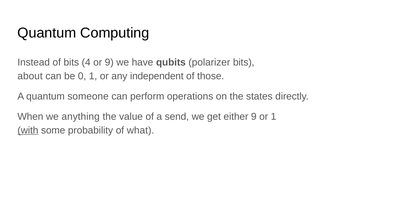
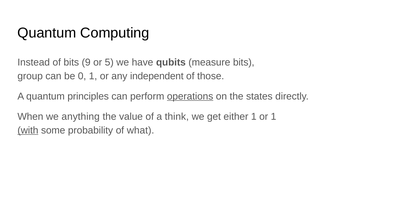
4: 4 -> 9 (86, 62)
or 9: 9 -> 5 (109, 62)
polarizer: polarizer -> measure (209, 62)
about: about -> group (30, 76)
someone: someone -> principles (88, 96)
operations underline: none -> present (190, 96)
send: send -> think (177, 116)
either 9: 9 -> 1 (254, 116)
